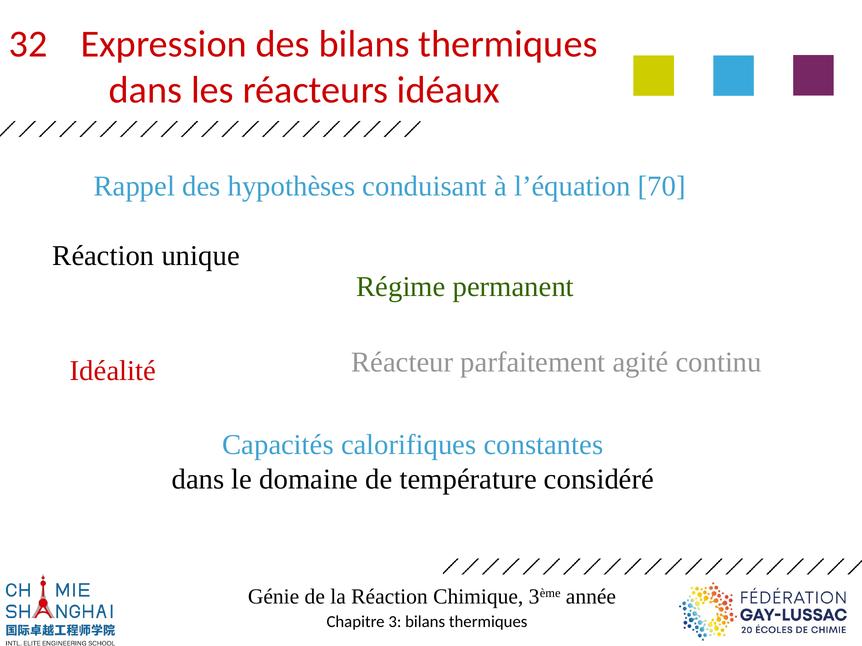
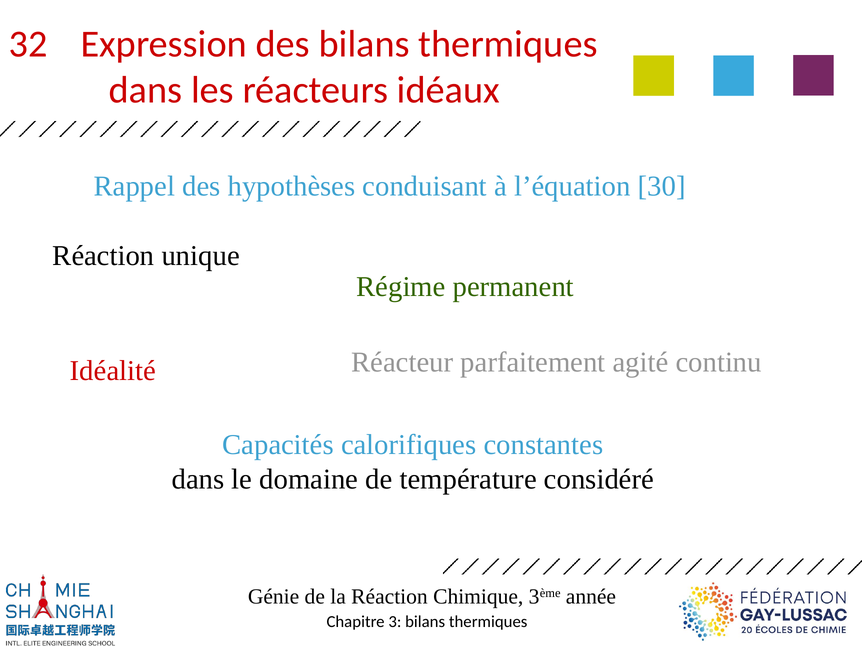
70: 70 -> 30 (662, 186)
